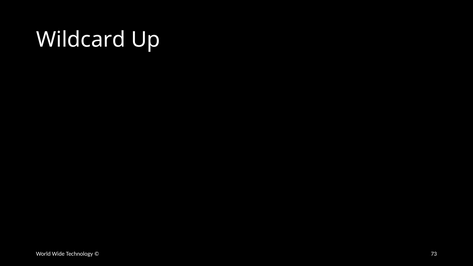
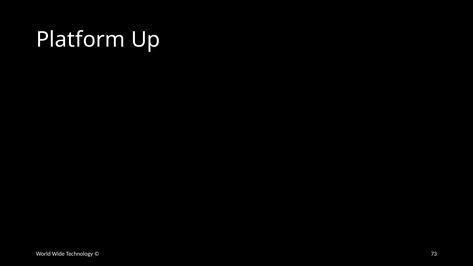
Wildcard: Wildcard -> Platform (81, 40)
